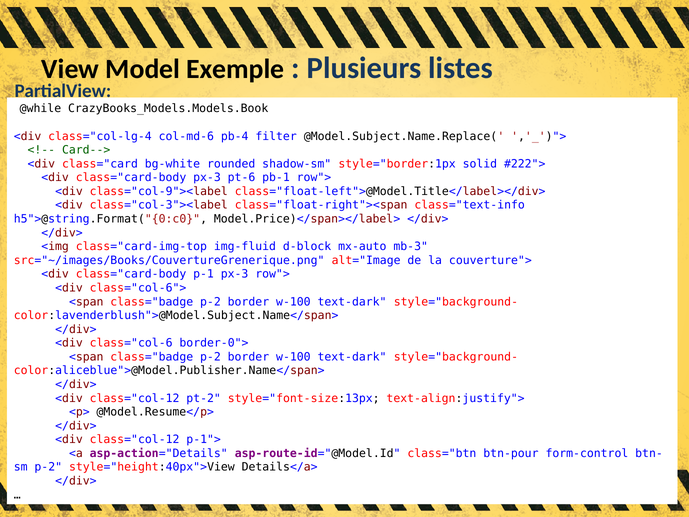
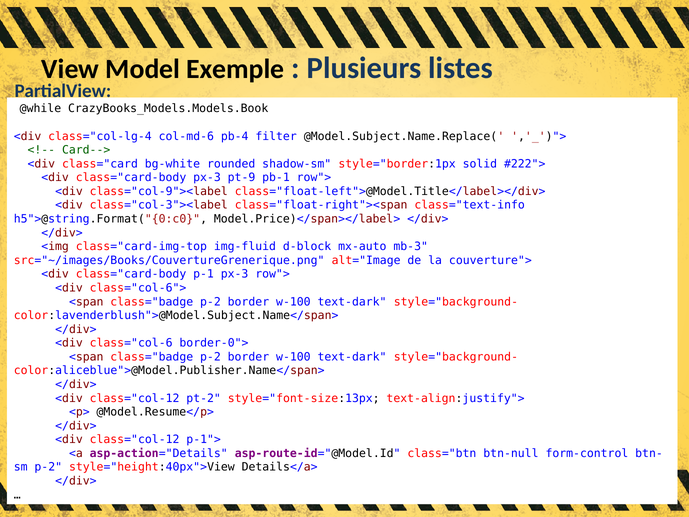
pt-6: pt-6 -> pt-9 (242, 178)
btn-pour: btn-pour -> btn-null (511, 453)
